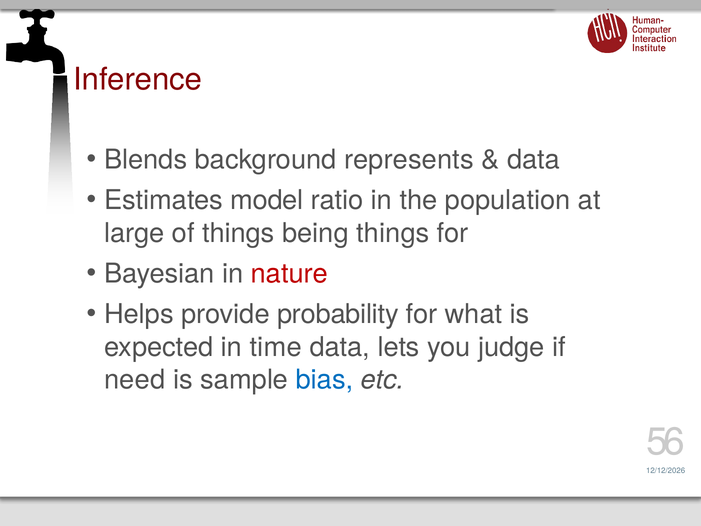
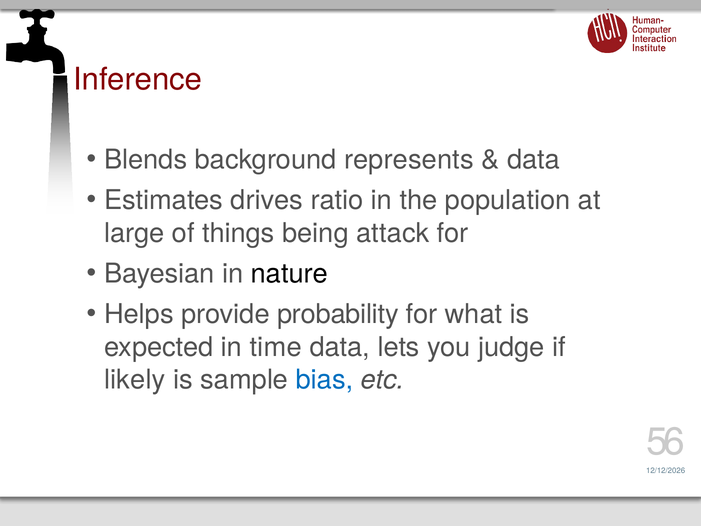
model: model -> drives (267, 200)
being things: things -> attack (393, 233)
nature colour: red -> black (289, 274)
need: need -> likely (135, 380)
